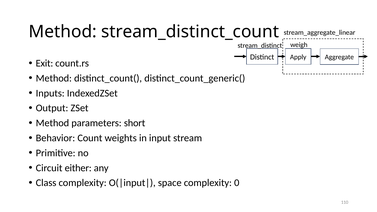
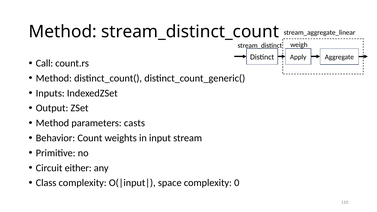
Exit: Exit -> Call (44, 63)
short: short -> casts (134, 123)
